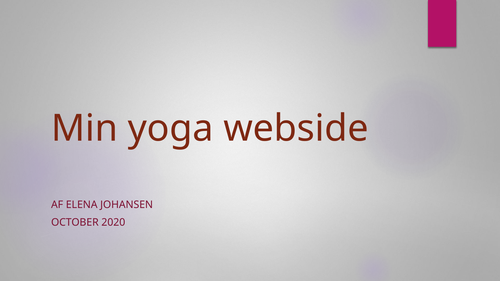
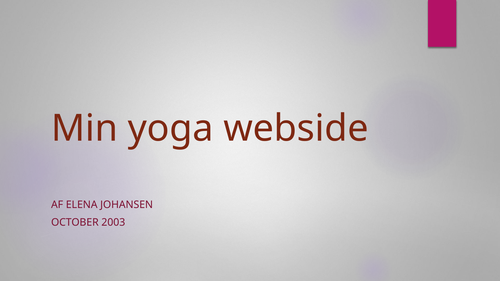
2020: 2020 -> 2003 (113, 223)
